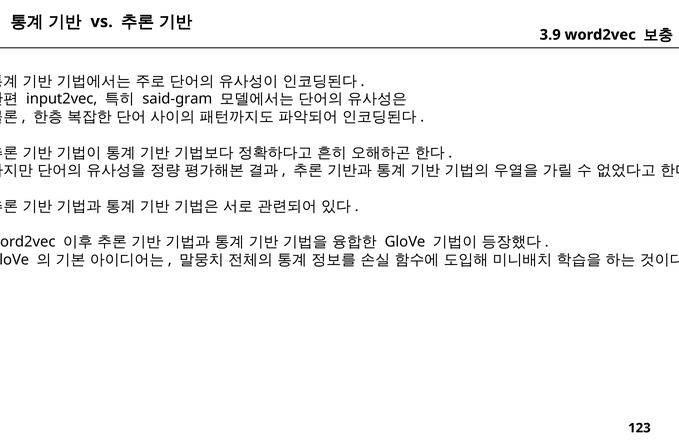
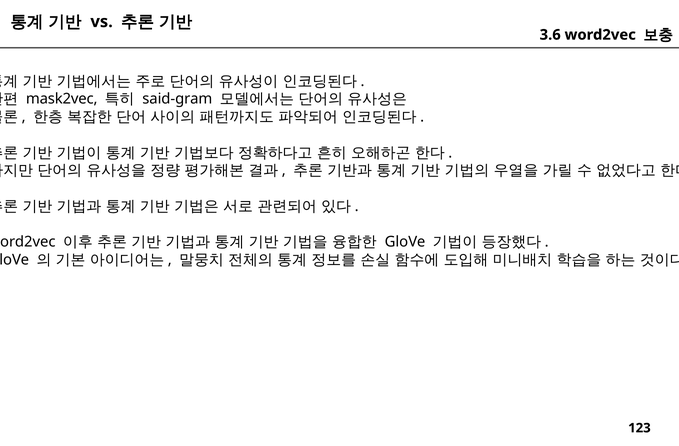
3.9: 3.9 -> 3.6 (550, 35)
input2vec: input2vec -> mask2vec (62, 99)
